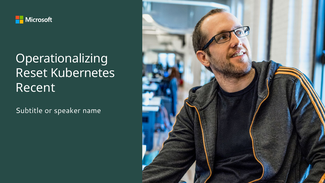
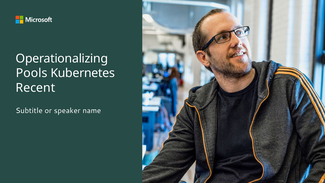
Reset: Reset -> Pools (32, 73)
